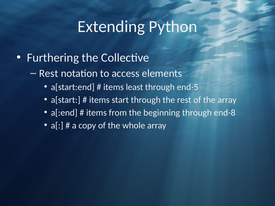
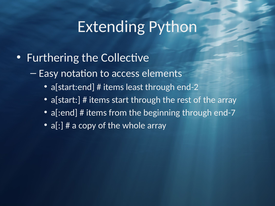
Rest: Rest -> Easy (49, 73)
end-5: end-5 -> end-2 (188, 87)
end-8: end-8 -> end-7 (225, 113)
